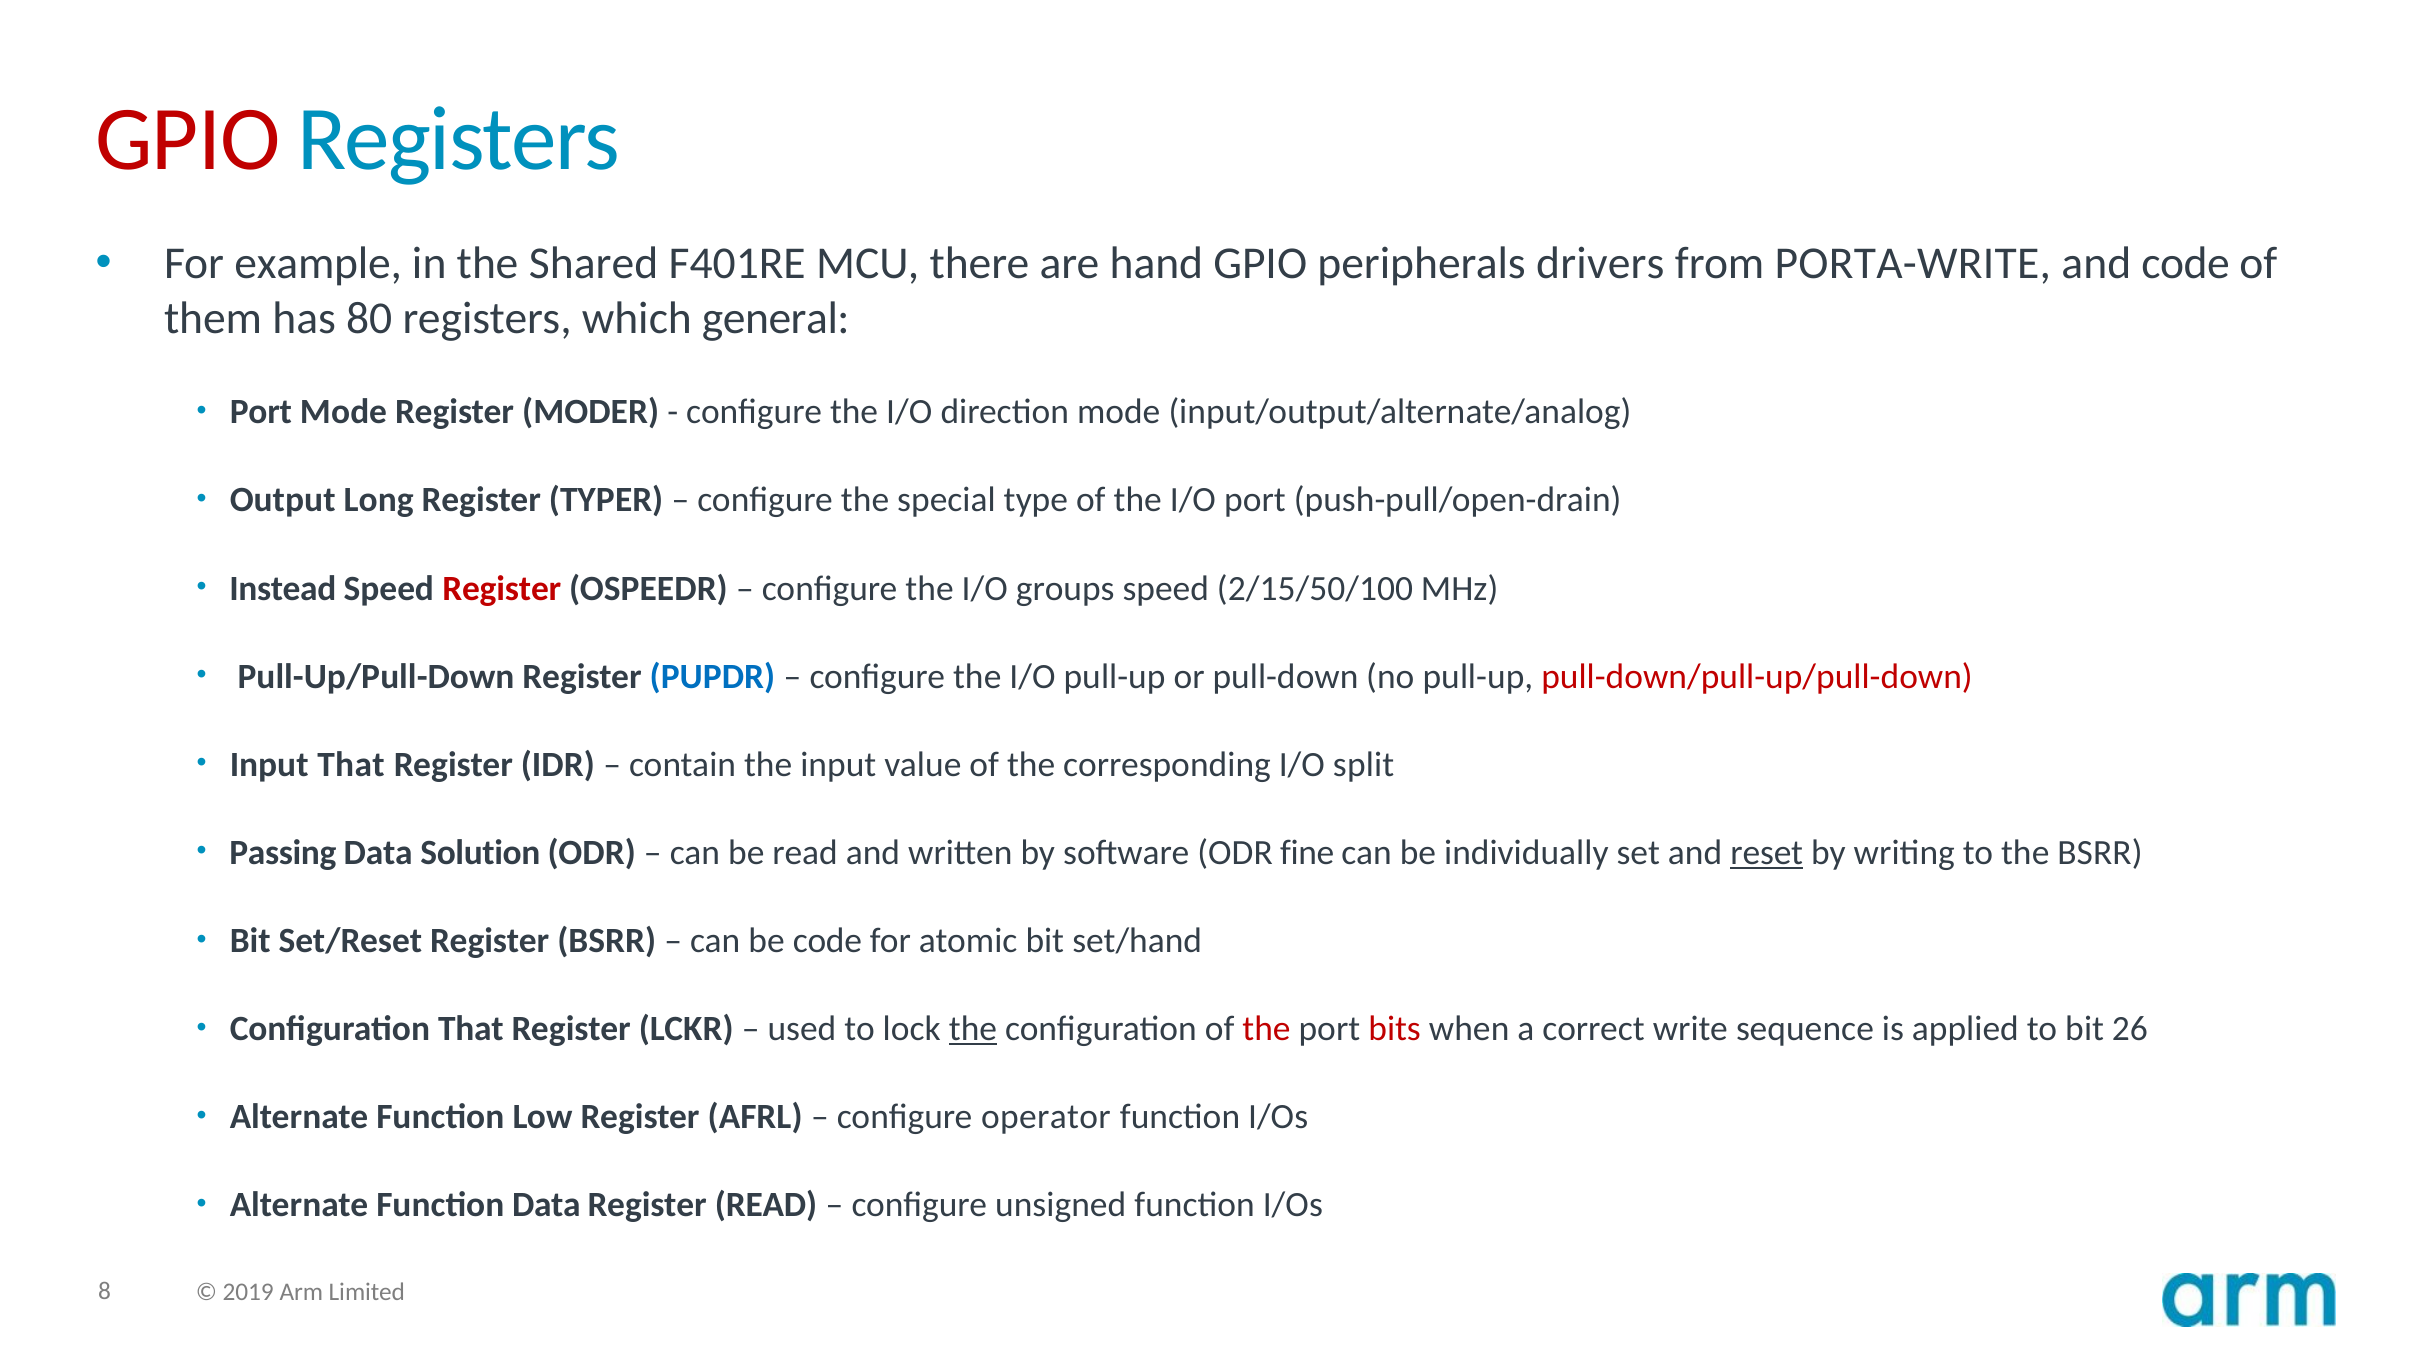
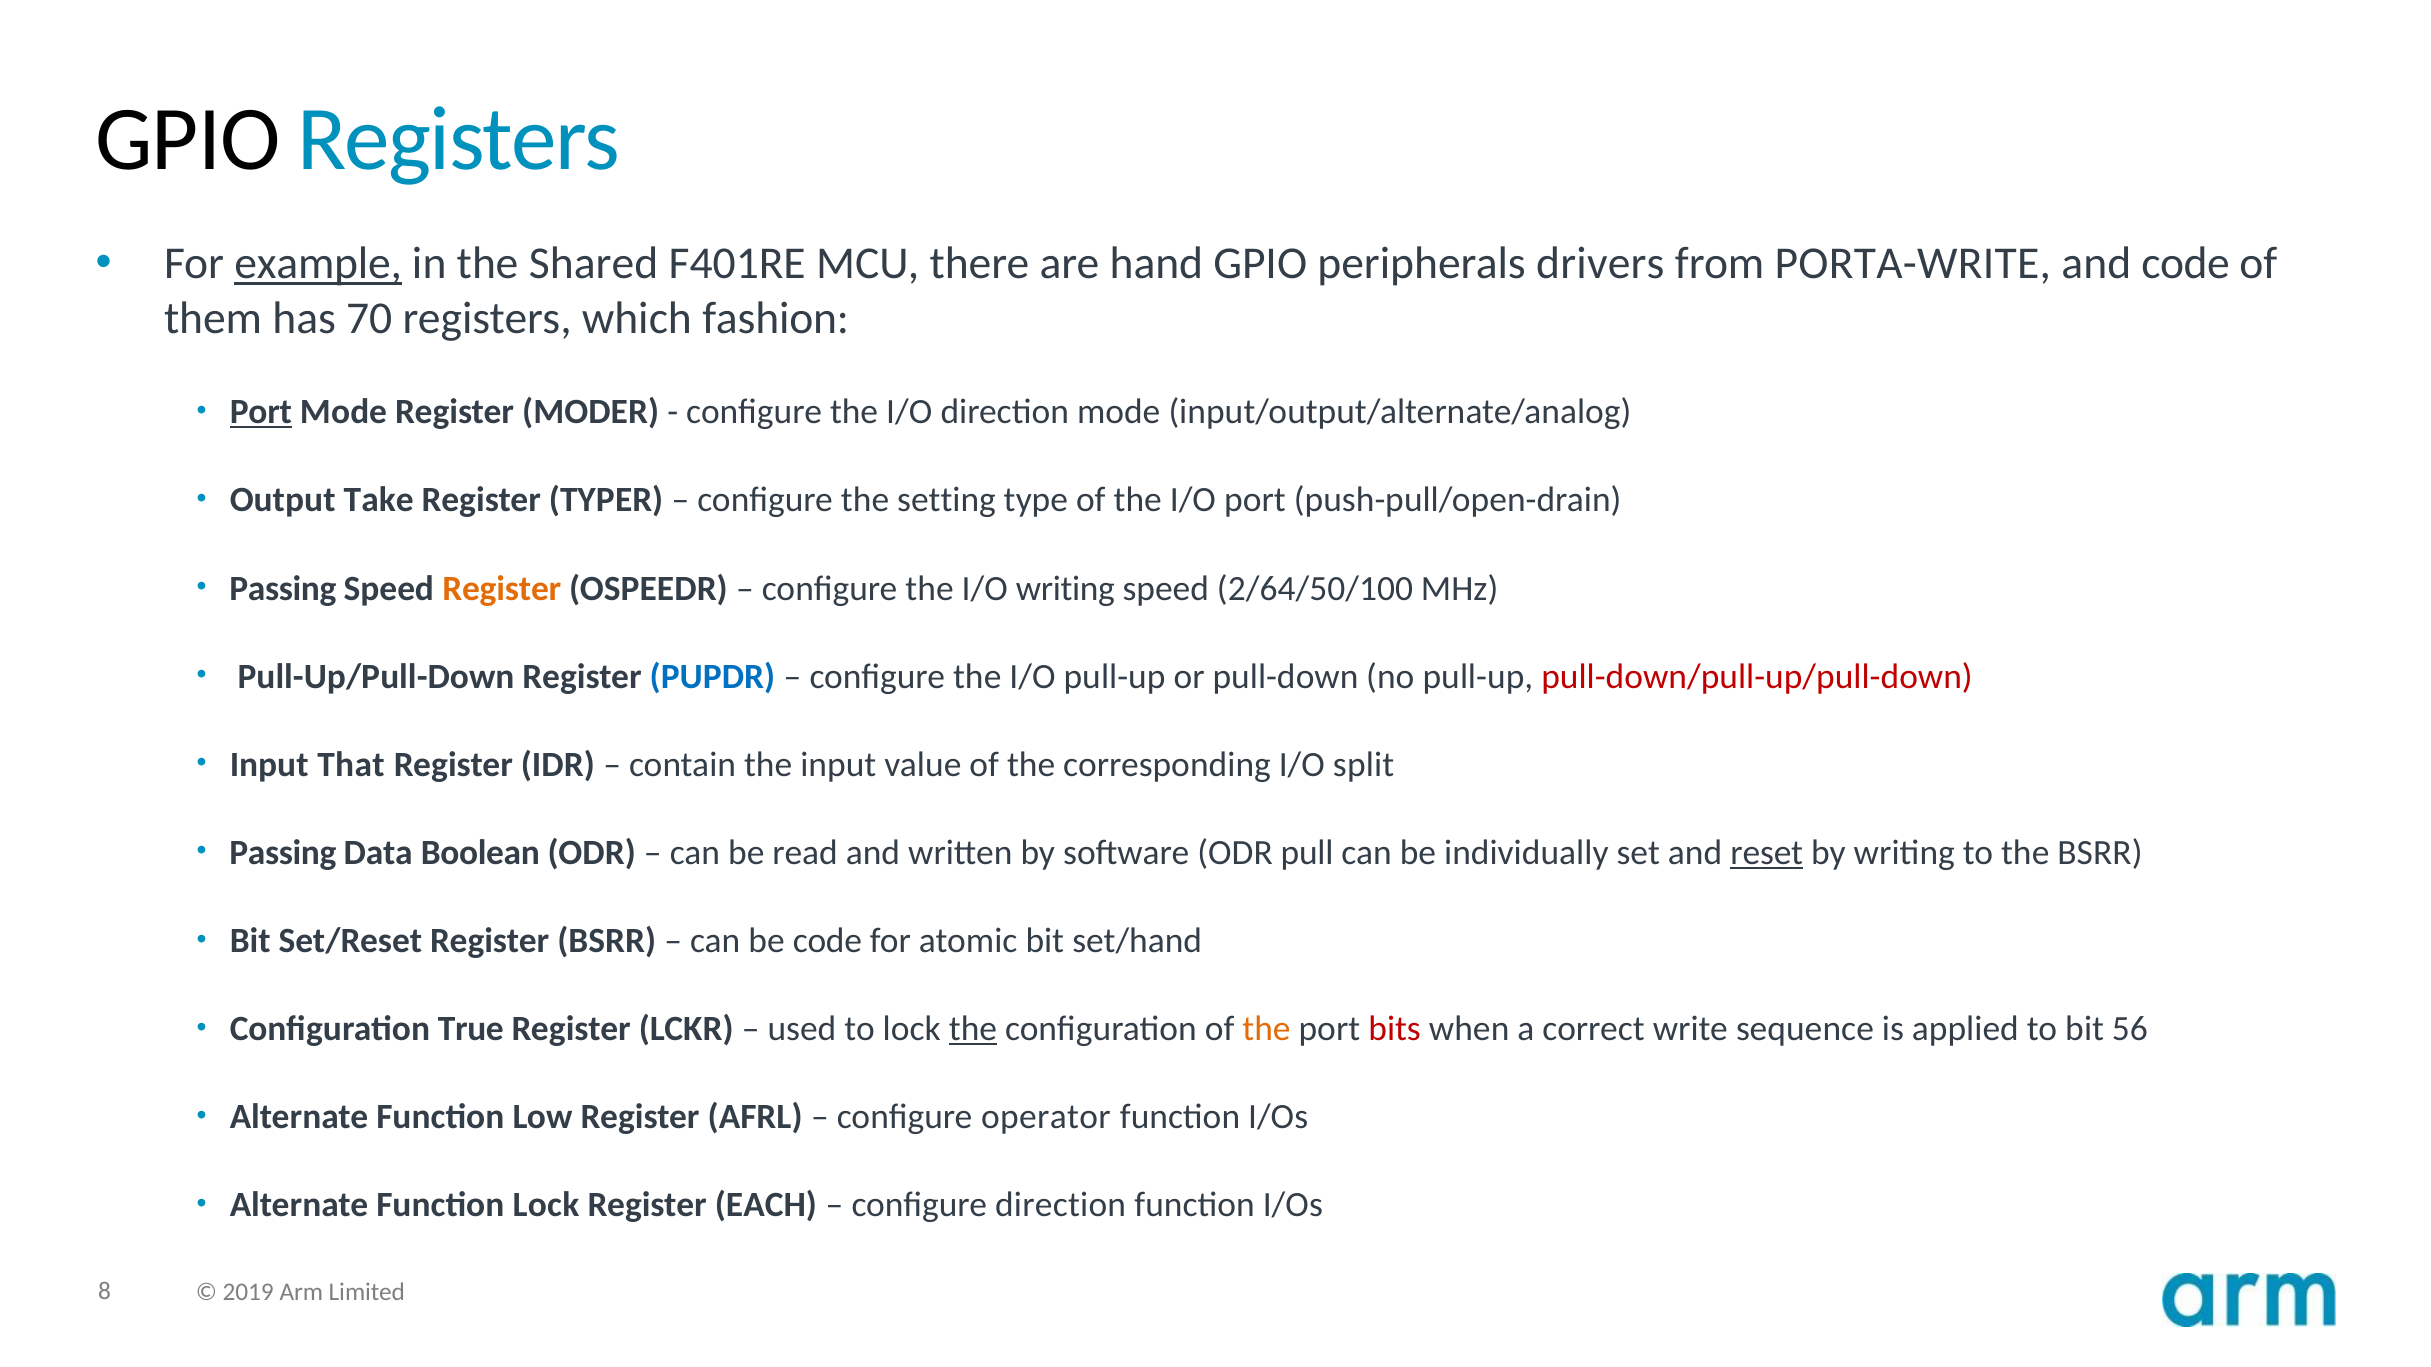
GPIO colour: red -> black (188, 139)
example underline: none -> present (318, 264)
80: 80 -> 70 (369, 319)
general: general -> fashion (776, 319)
Port underline: none -> present (261, 412)
Long: Long -> Take (379, 500)
special: special -> setting (947, 500)
Instead: Instead -> Passing (283, 589)
Register colour: red -> orange (502, 589)
I/O groups: groups -> writing (1065, 589)
2/15/50/100: 2/15/50/100 -> 2/64/50/100 (1315, 589)
Solution: Solution -> Boolean (480, 853)
fine: fine -> pull (1307, 853)
Configuration That: That -> True (471, 1029)
the colour: red -> orange (1266, 1029)
26: 26 -> 56 (2130, 1029)
Function Data: Data -> Lock (546, 1206)
Register READ: READ -> EACH (766, 1206)
configure unsigned: unsigned -> direction (1061, 1206)
